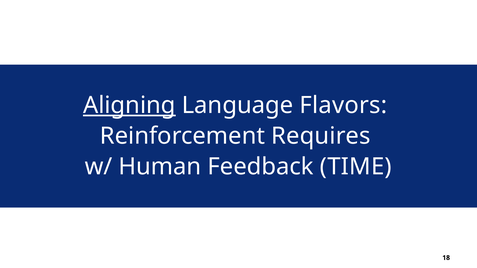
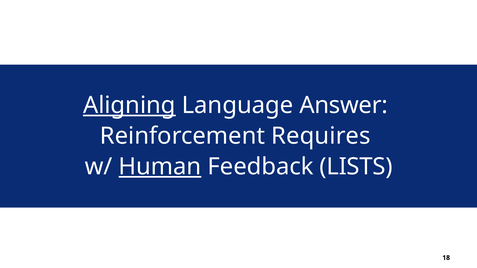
Flavors: Flavors -> Answer (344, 105)
Human underline: none -> present (160, 167)
TIME: TIME -> LISTS (356, 167)
